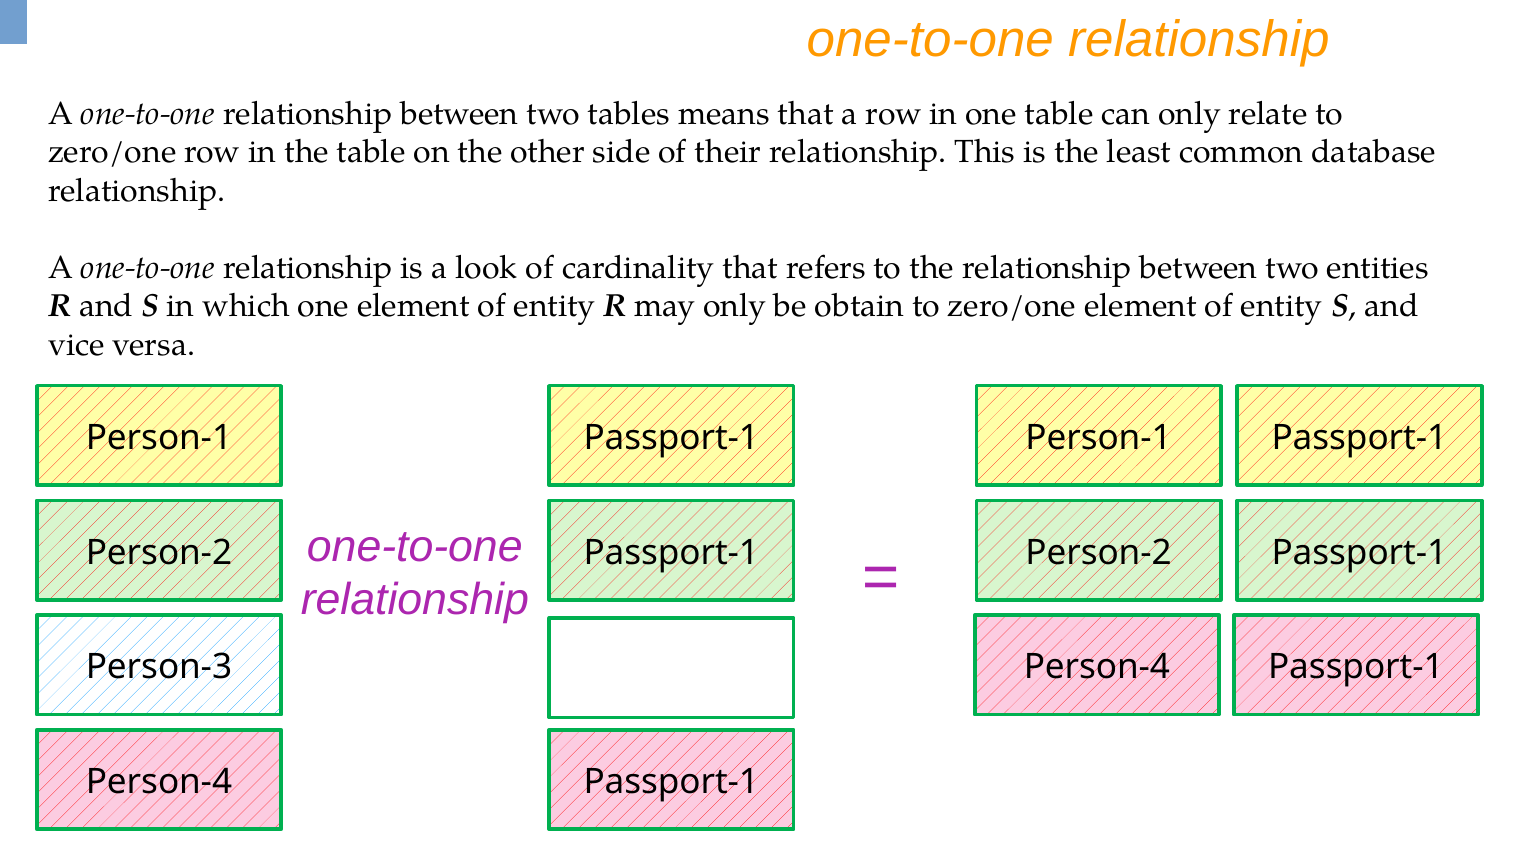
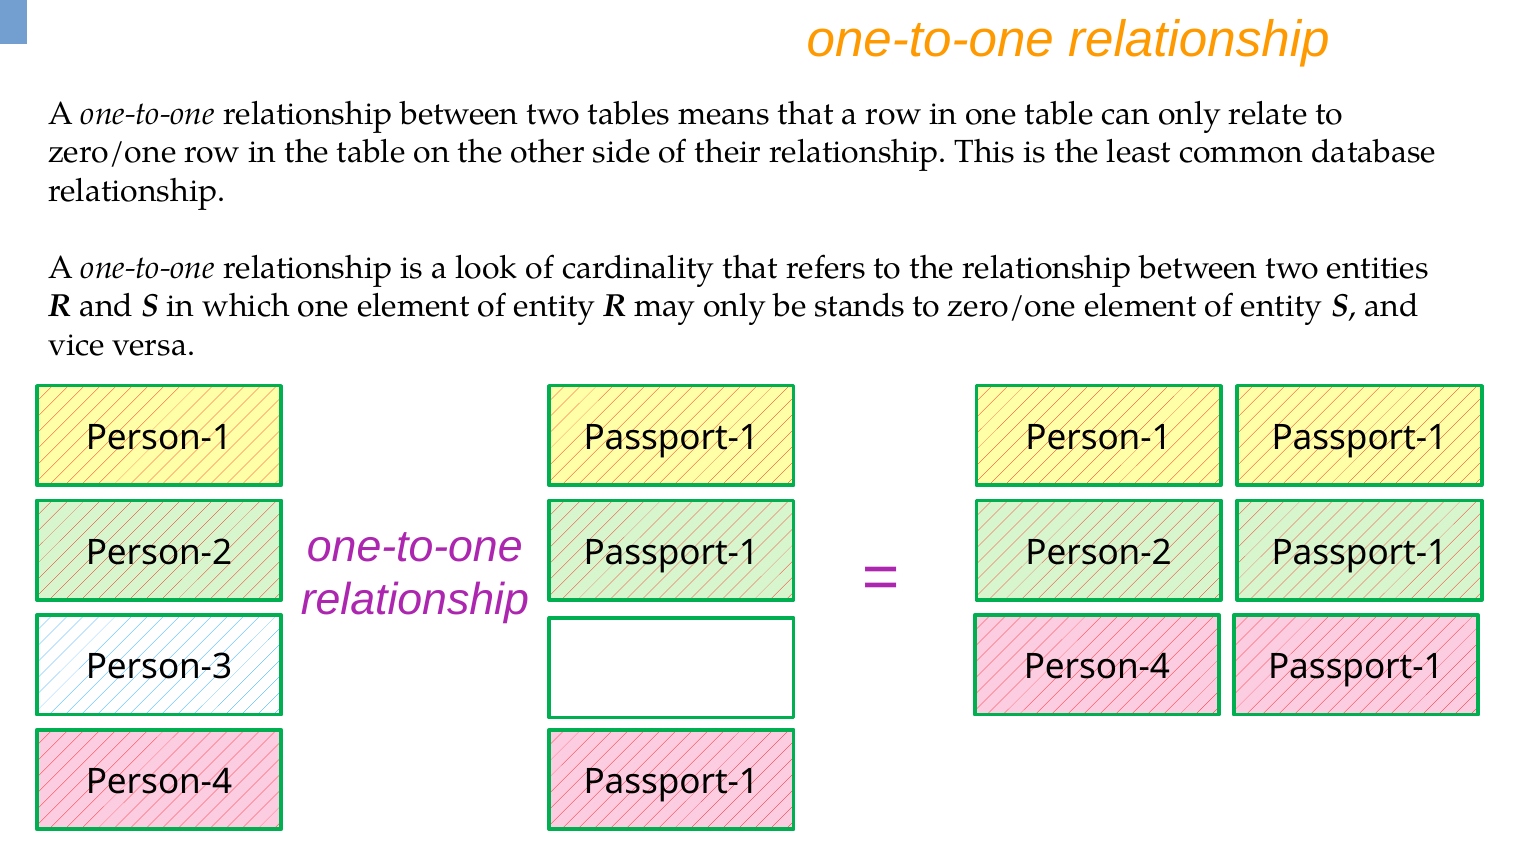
obtain: obtain -> stands (860, 306)
